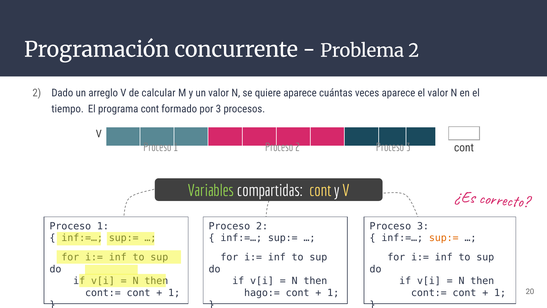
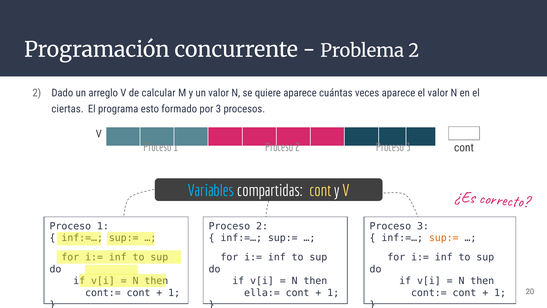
tiempo: tiempo -> ciertas (68, 109)
programa cont: cont -> esto (150, 109)
Variables colour: light green -> light blue (211, 191)
hago:=: hago:= -> ella:= (262, 293)
